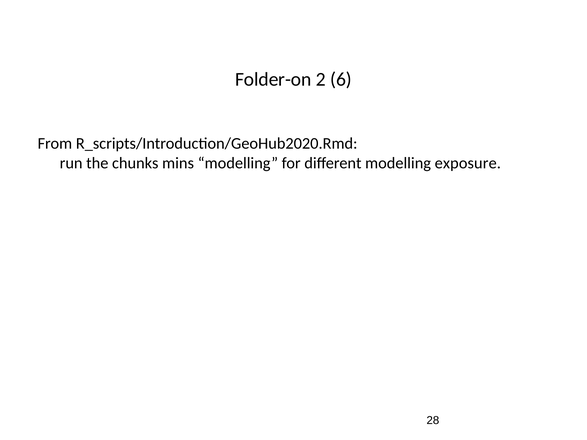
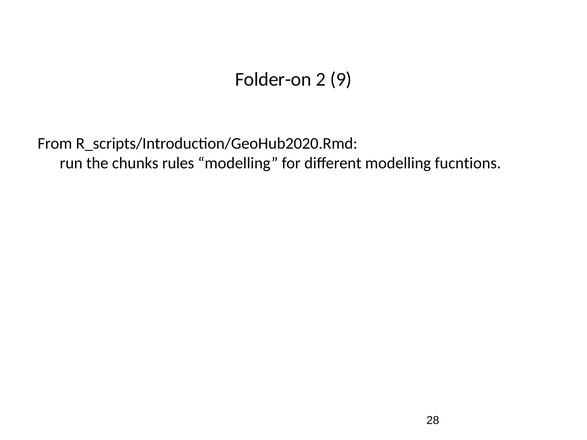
6: 6 -> 9 (341, 79)
mins: mins -> rules (178, 163)
exposure: exposure -> fucntions (468, 163)
